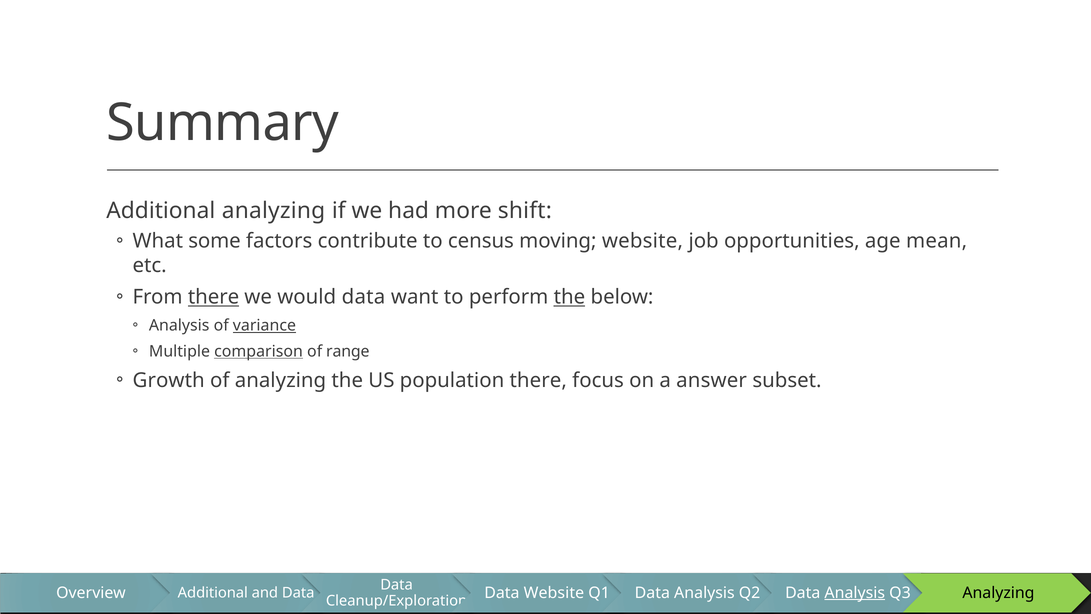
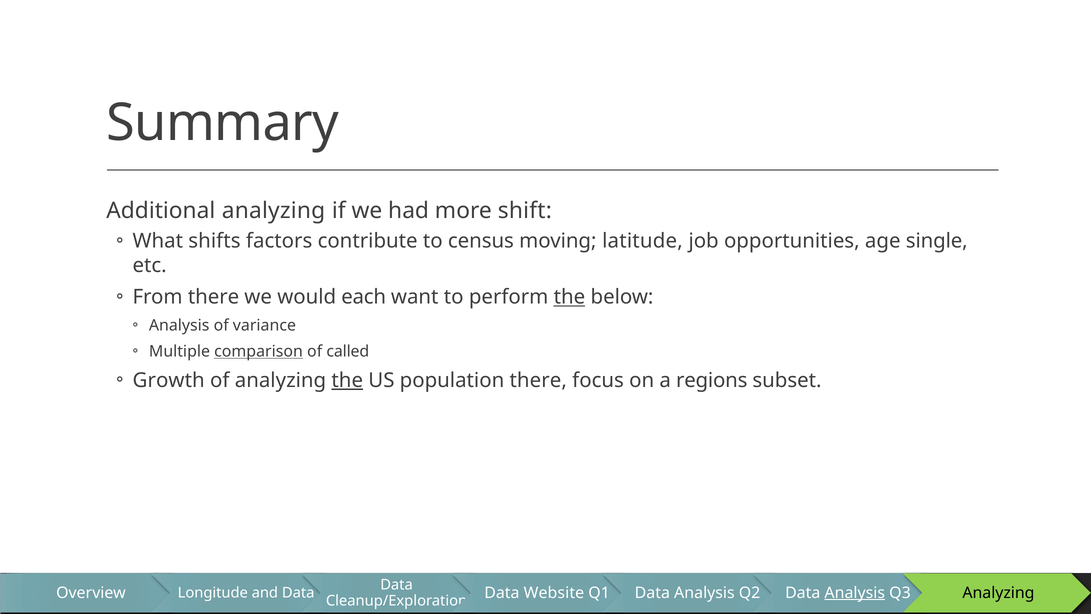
some: some -> shifts (214, 241)
moving website: website -> latitude (642, 241)
mean: mean -> single (937, 241)
there underline: present -> none (214, 297)
would data: data -> each (364, 297)
variance underline: present -> none (264, 325)
range: range -> called (348, 351)
the underline: none -> present (347, 380)
answer: answer -> regions (712, 380)
Additional: Additional -> Longitude (213, 592)
